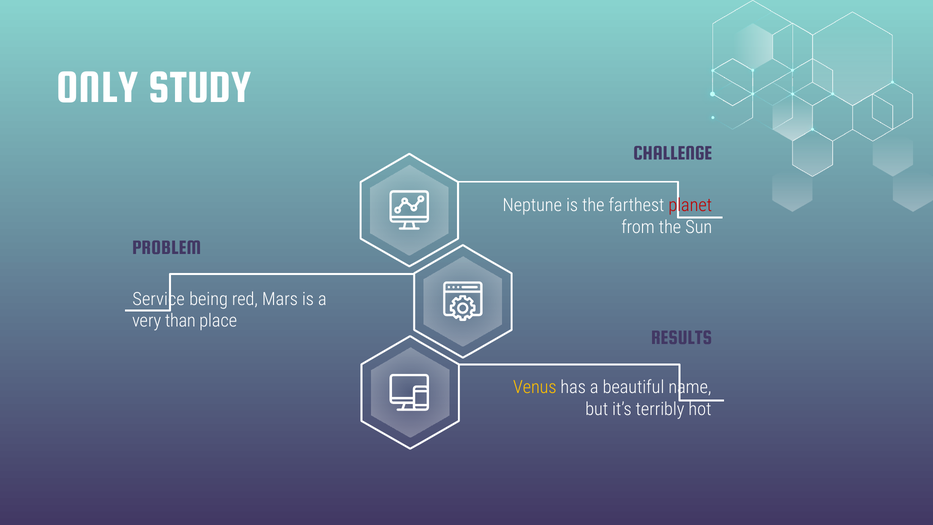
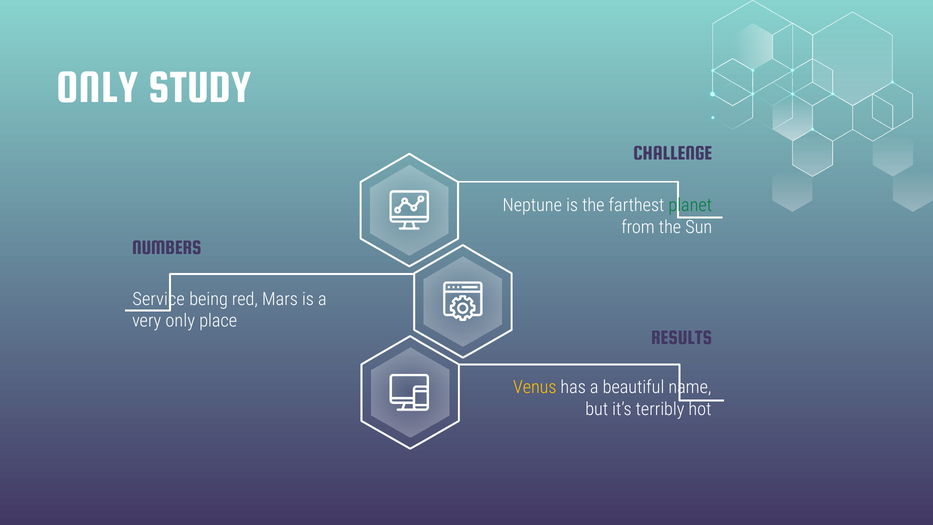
planet colour: red -> green (690, 205)
PROBLEM: PROBLEM -> NUMBERS (167, 247)
very than: than -> only (180, 321)
